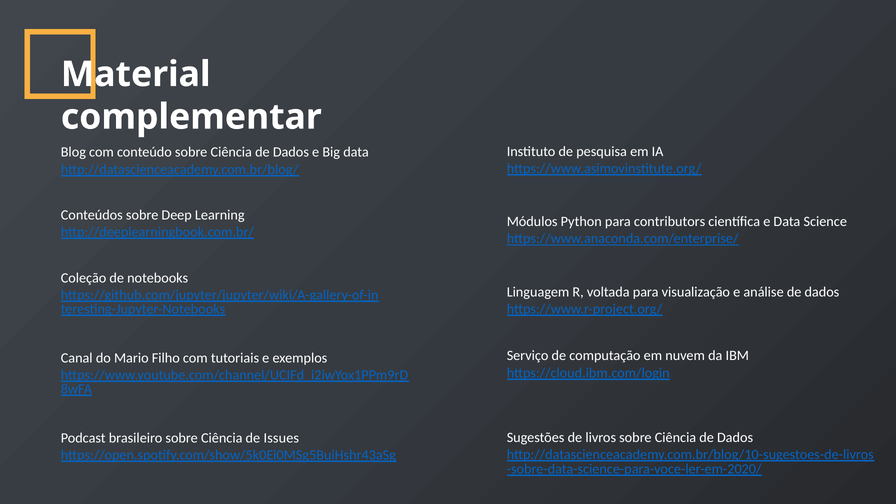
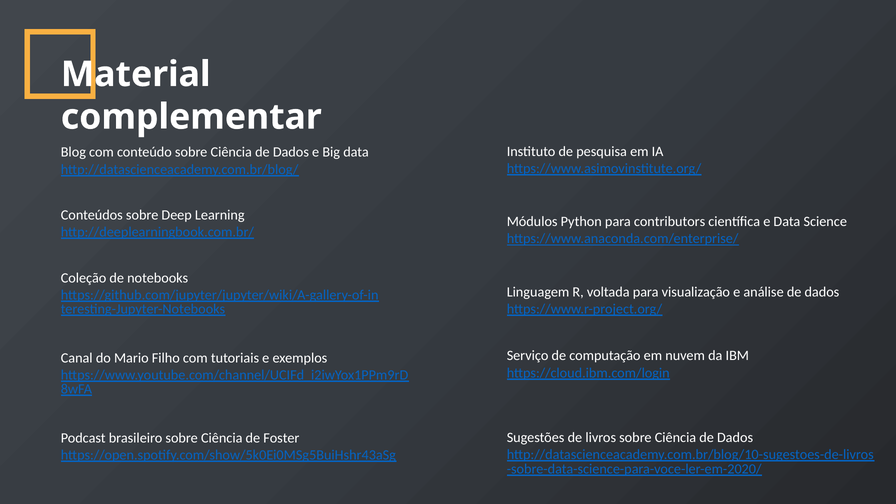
Issues: Issues -> Foster (281, 438)
